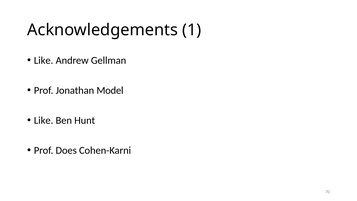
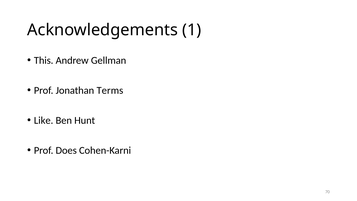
Like: Like -> This (44, 60)
Model: Model -> Terms (110, 90)
